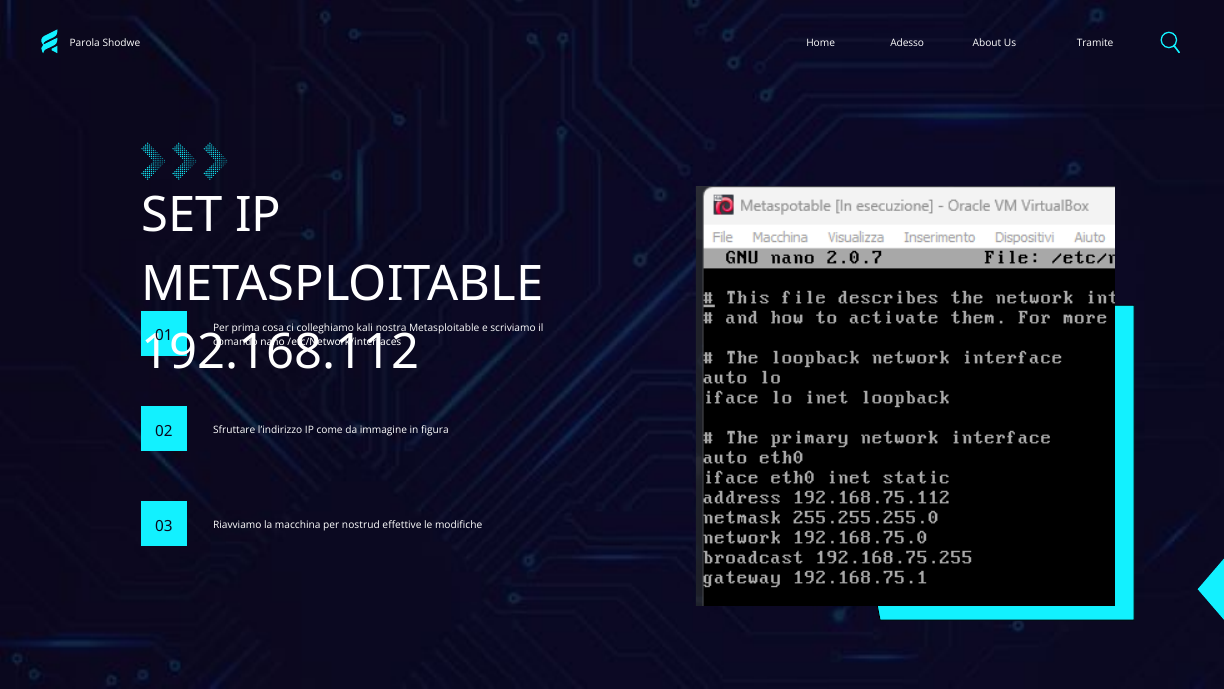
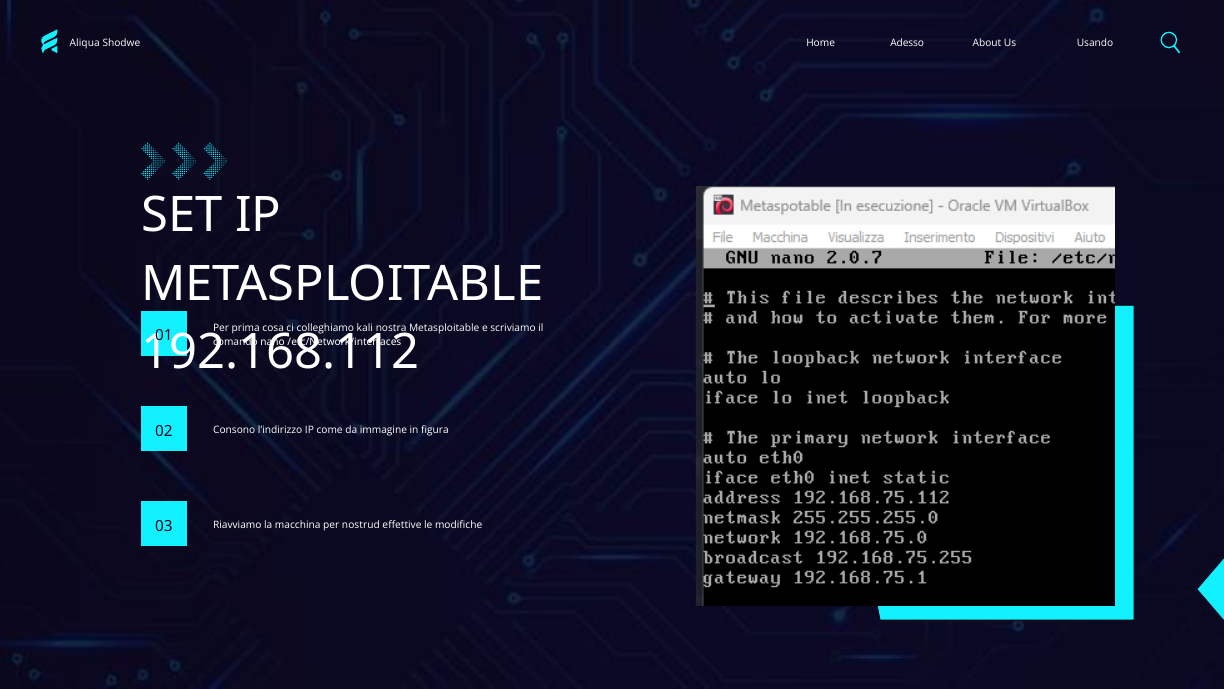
Parola: Parola -> Aliqua (85, 44)
Tramite: Tramite -> Usando (1095, 44)
Sfruttare: Sfruttare -> Consono (234, 430)
